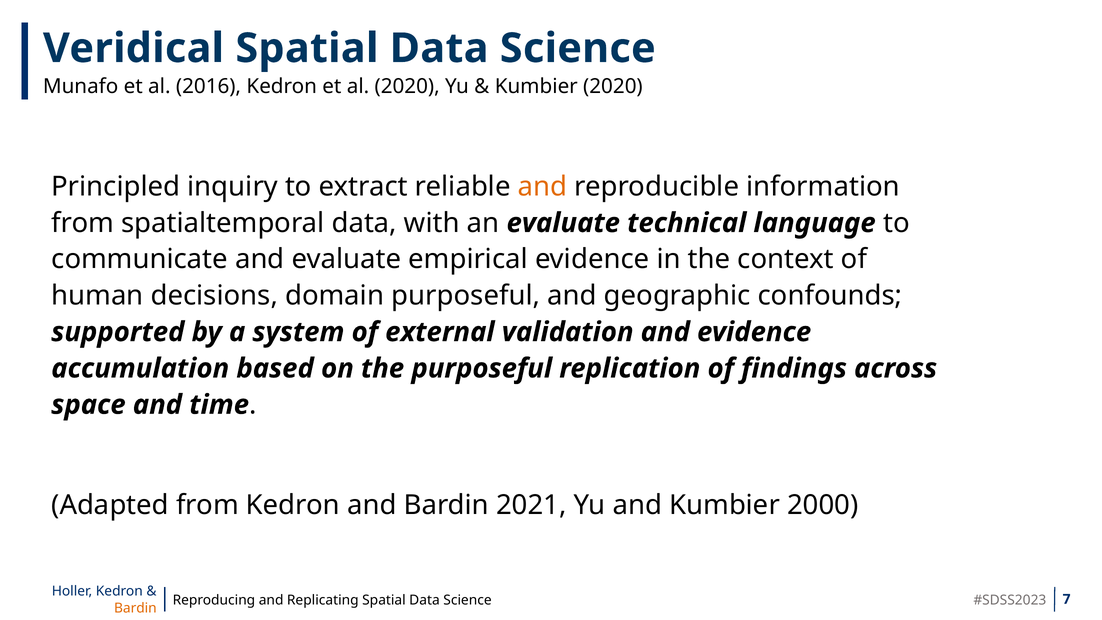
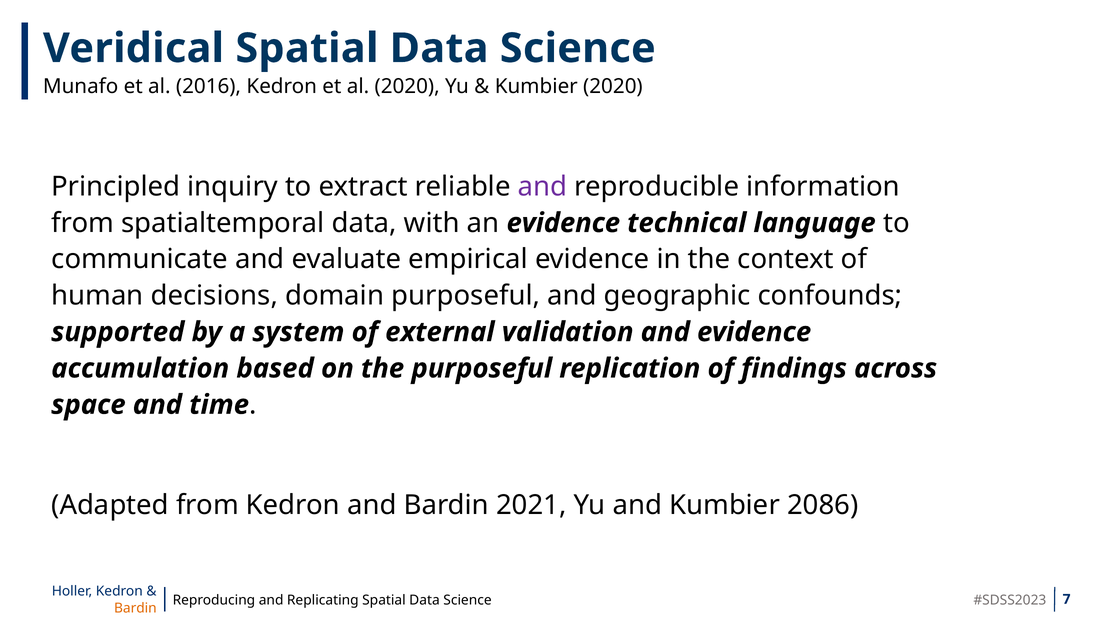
and colour: orange -> purple (542, 187)
an evaluate: evaluate -> evidence (563, 223)
2000: 2000 -> 2086 (823, 505)
